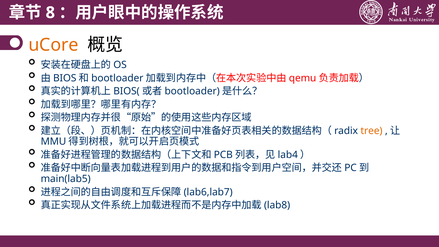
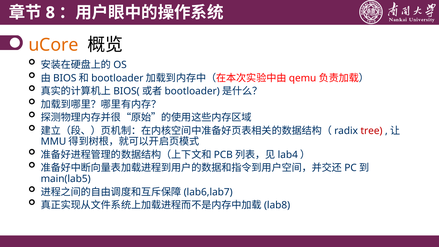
tree colour: orange -> red (372, 131)
